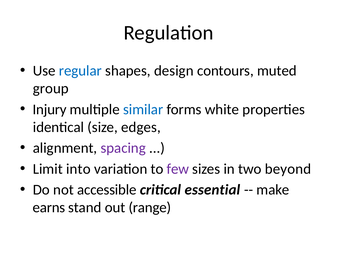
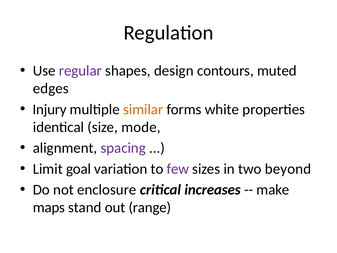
regular colour: blue -> purple (80, 71)
group: group -> edges (51, 88)
similar colour: blue -> orange (143, 109)
edges: edges -> mode (141, 127)
into: into -> goal (79, 169)
accessible: accessible -> enclosure (107, 190)
essential: essential -> increases (213, 190)
earns: earns -> maps (49, 207)
